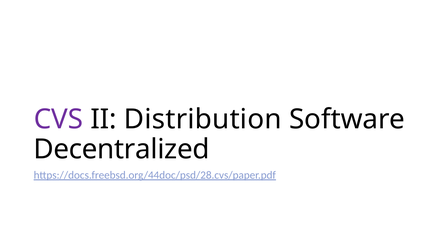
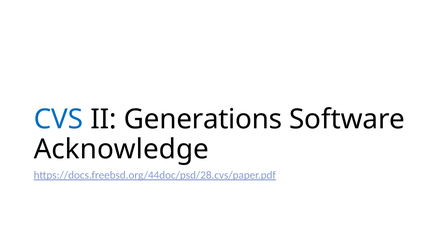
CVS colour: purple -> blue (58, 120)
Distribution: Distribution -> Generations (203, 120)
Decentralized: Decentralized -> Acknowledge (121, 150)
